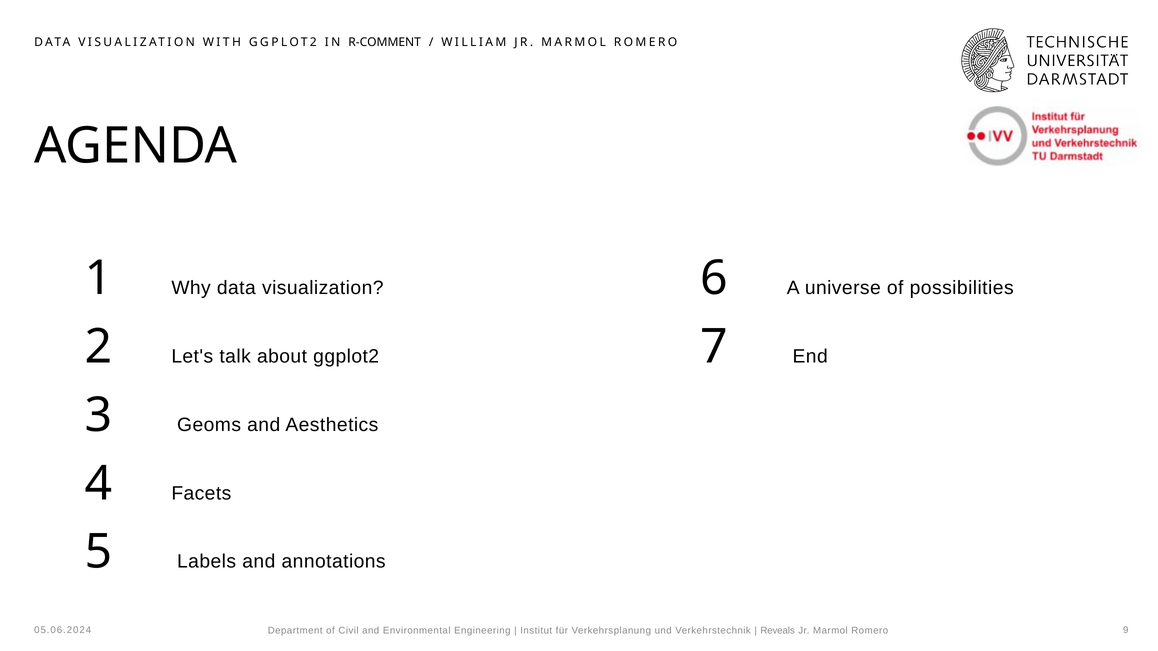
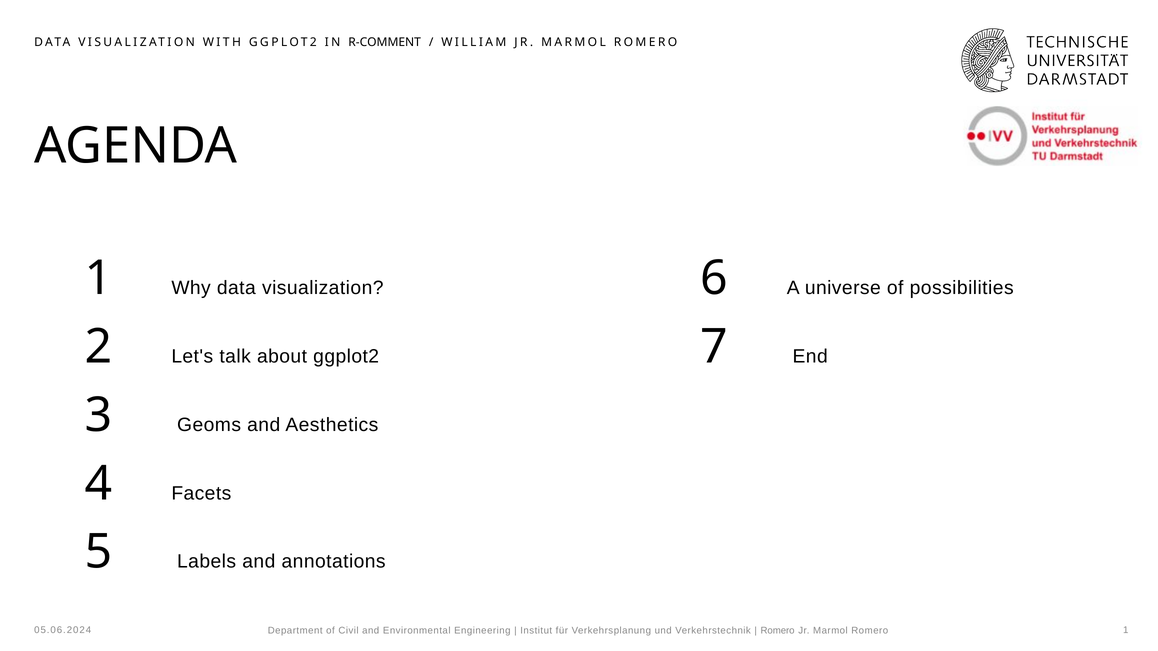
Reveals: Reveals -> Romero (778, 631)
Romero 9: 9 -> 1 (1126, 631)
